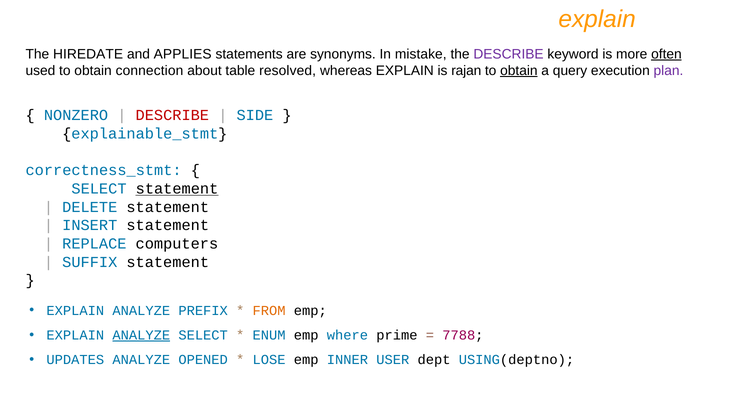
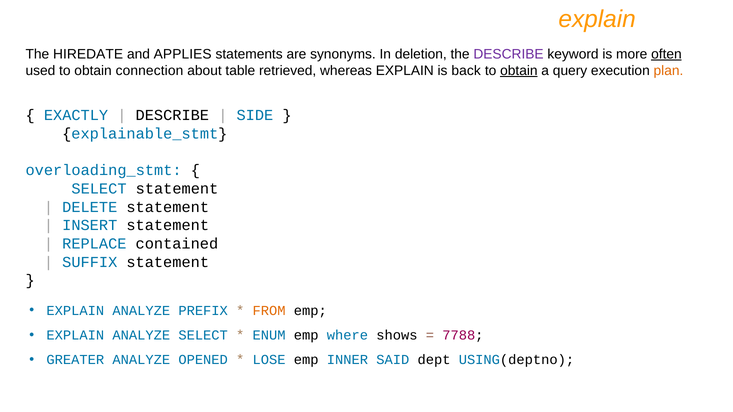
mistake: mistake -> deletion (421, 54)
resolved: resolved -> retrieved (288, 71)
rajan: rajan -> back (466, 71)
plan colour: purple -> orange (668, 71)
NONZERO: NONZERO -> EXACTLY (76, 116)
DESCRIBE colour: red -> black (172, 116)
correctness_stmt: correctness_stmt -> overloading_stmt (104, 171)
statement underline: present -> none (177, 189)
computers: computers -> contained (177, 244)
ANALYZE underline: present -> none (141, 335)
prime: prime -> shows (397, 335)
UPDATES: UPDATES -> GREATER (75, 360)
USER: USER -> SAID (393, 360)
